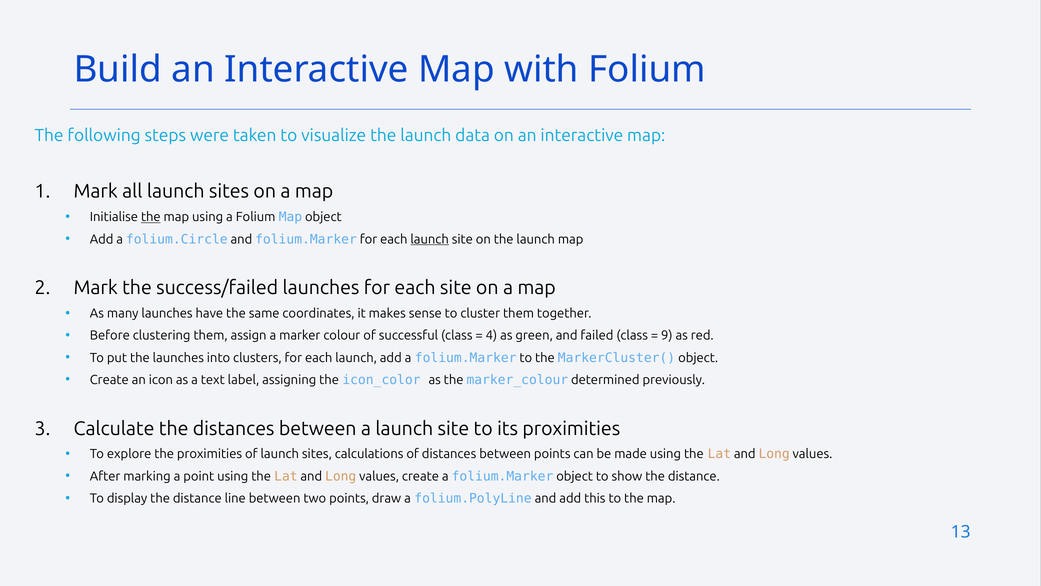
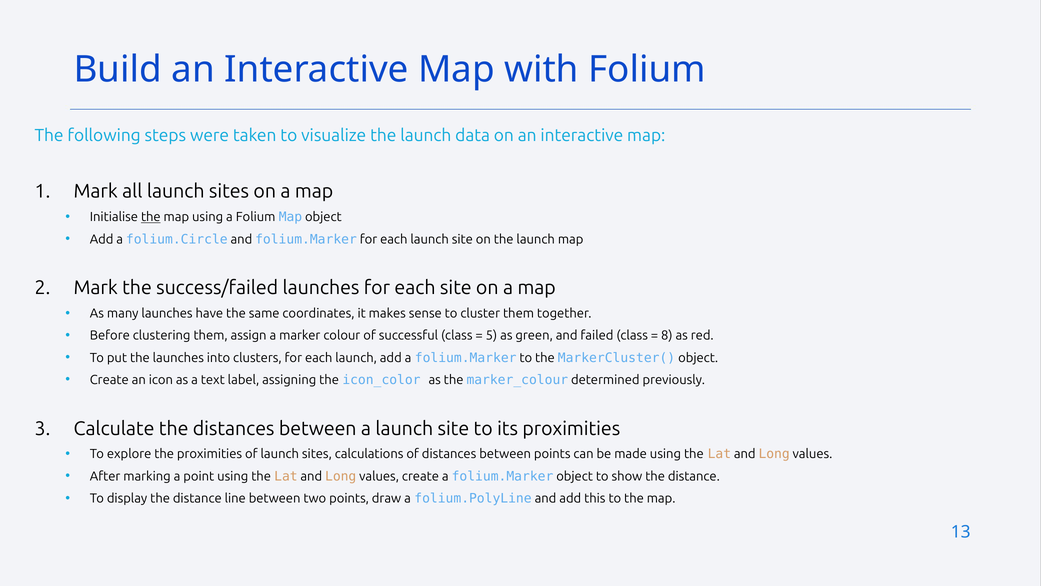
launch underline: present -> none (430, 239)
4: 4 -> 5 (491, 335)
9: 9 -> 8 (667, 335)
